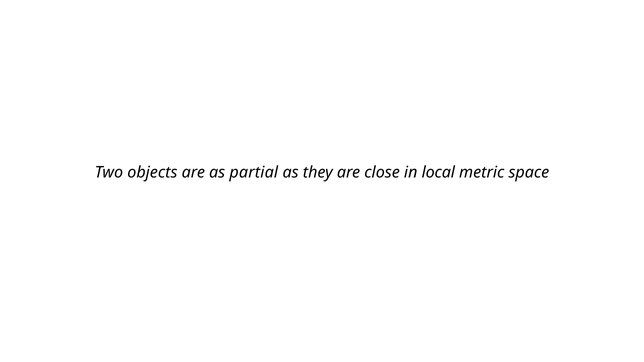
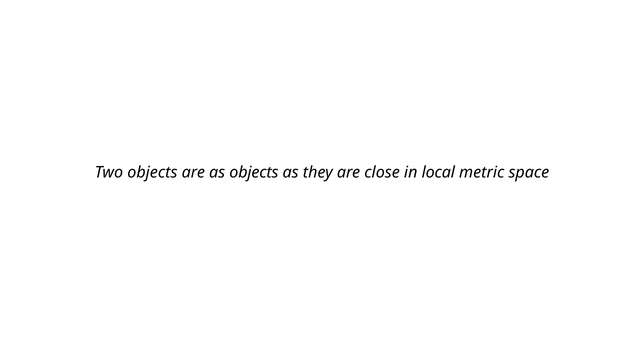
as partial: partial -> objects (254, 173)
